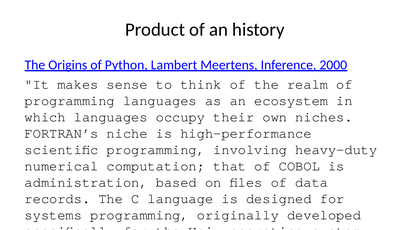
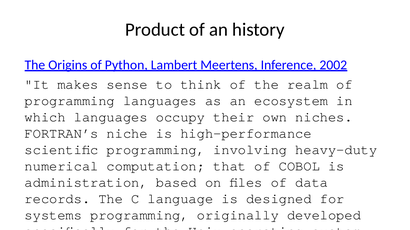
2000: 2000 -> 2002 (333, 65)
